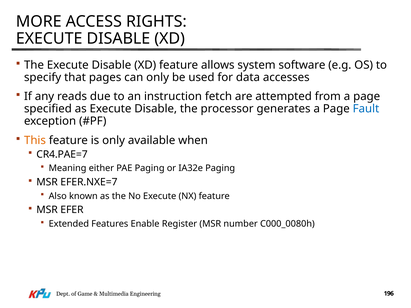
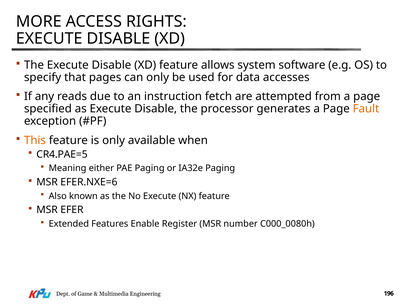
Fault colour: blue -> orange (366, 109)
CR4.PAE=7: CR4.PAE=7 -> CR4.PAE=5 (62, 154)
EFER.NXE=7: EFER.NXE=7 -> EFER.NXE=6 (89, 182)
